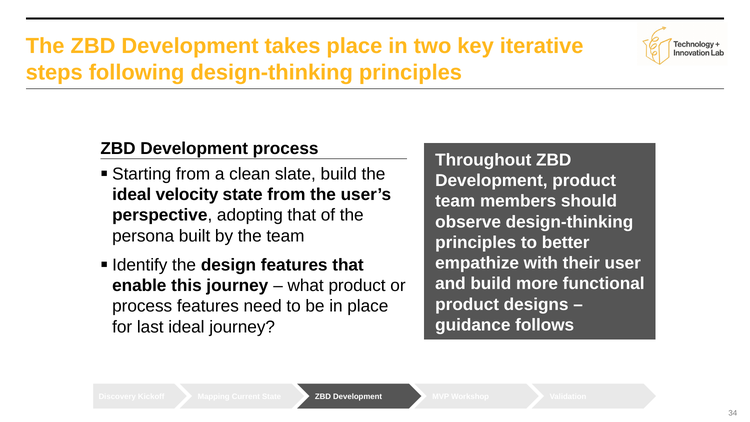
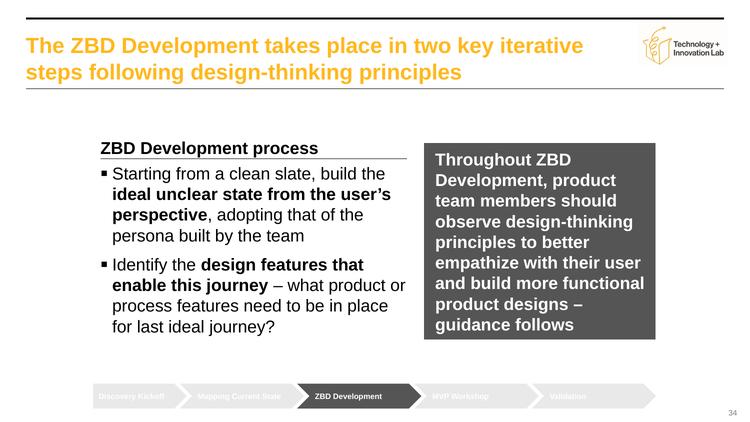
velocity: velocity -> unclear (187, 195)
